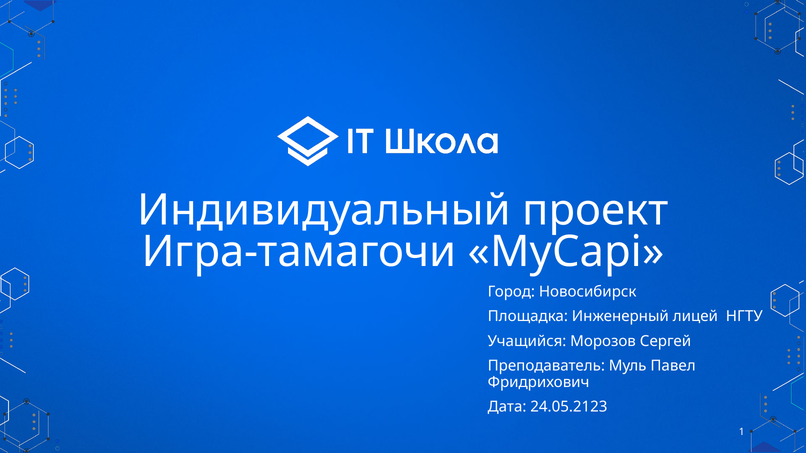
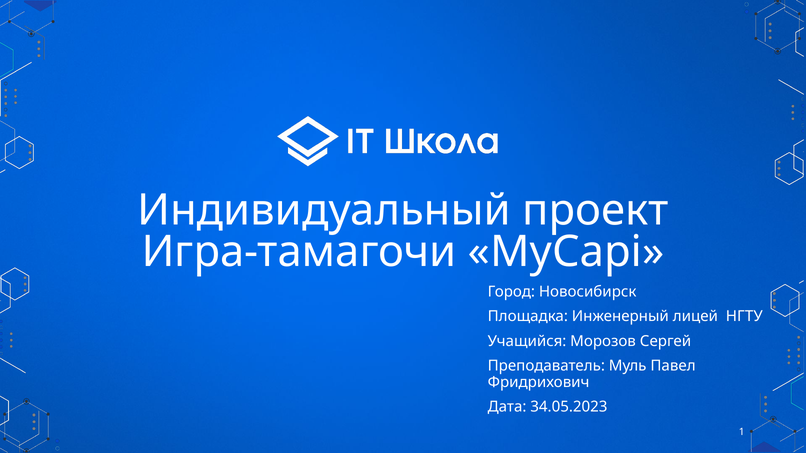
24.05.2123: 24.05.2123 -> 34.05.2023 (569, 407)
